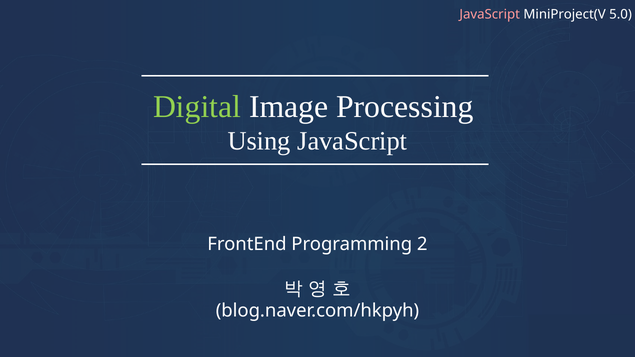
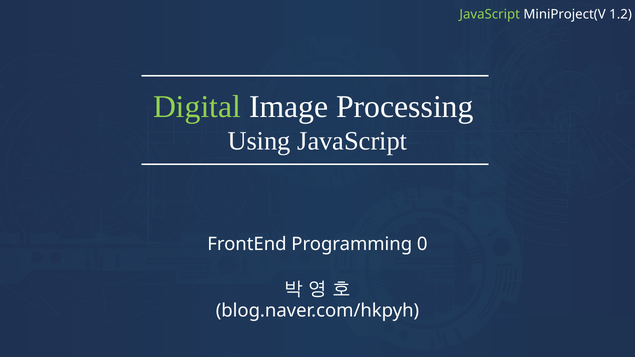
JavaScript colour: pink -> light green (490, 14)
5.0: 5.0 -> 1.2 (621, 14)
2: 2 -> 0 (422, 244)
